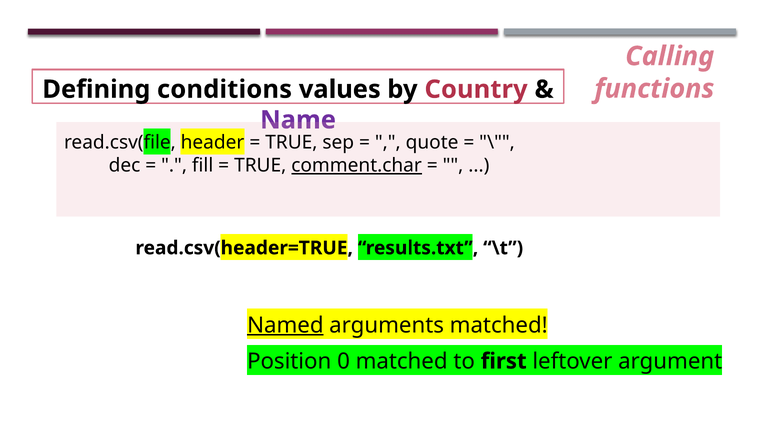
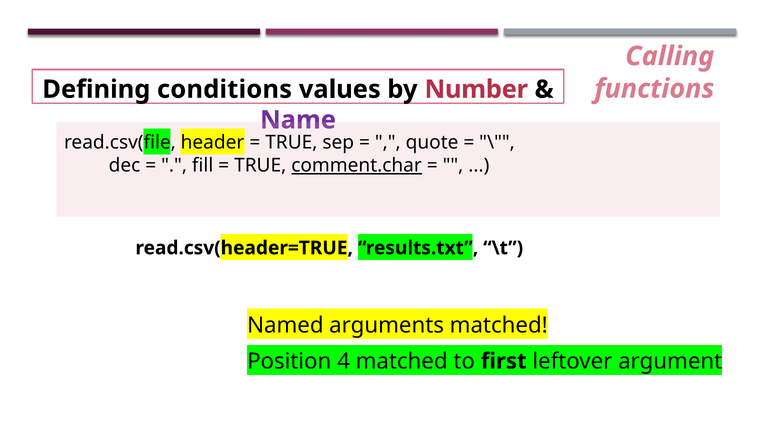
Country: Country -> Number (476, 89)
Named underline: present -> none (285, 325)
0: 0 -> 4 (344, 361)
